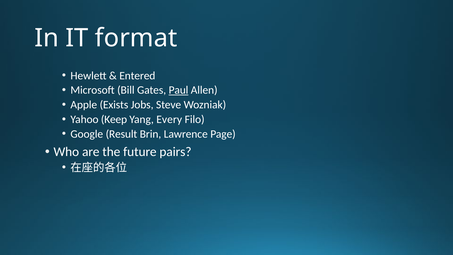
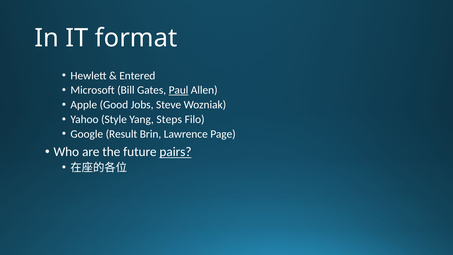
Exists: Exists -> Good (114, 105)
Keep: Keep -> Style (114, 119)
Every: Every -> Steps (169, 119)
pairs underline: none -> present (175, 152)
